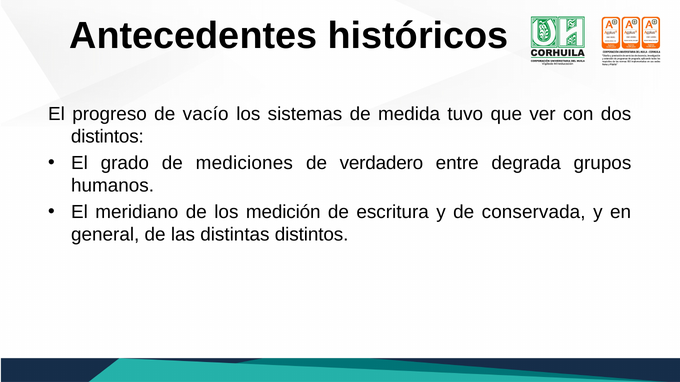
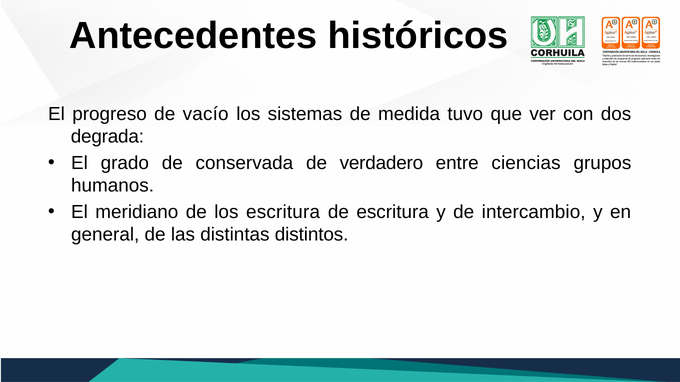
distintos: distintos -> degrada (107, 137)
mediciones: mediciones -> conservada (244, 163)
degrada: degrada -> ciencias (526, 163)
los medición: medición -> escritura (283, 212)
conservada: conservada -> intercambio (534, 212)
